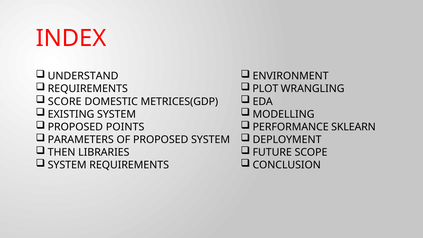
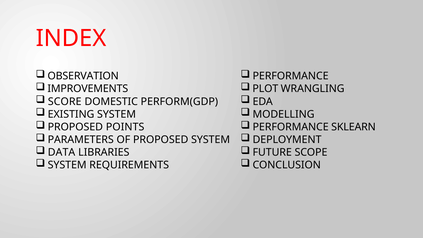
UNDERSTAND: UNDERSTAND -> OBSERVATION (83, 76)
ENVIRONMENT: ENVIRONMENT -> PERFORMANCE (291, 76)
REQUIREMENTS: REQUIREMENTS -> IMPROVEMENTS (88, 89)
METRICES(GDP: METRICES(GDP -> PERFORM(GDP (179, 101)
THEN: THEN -> DATA (62, 152)
